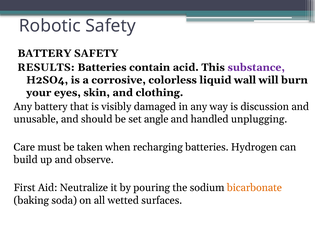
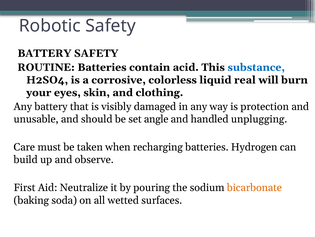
RESULTS: RESULTS -> ROUTINE (46, 67)
substance colour: purple -> blue (256, 67)
wall: wall -> real (245, 80)
discussion: discussion -> protection (265, 106)
